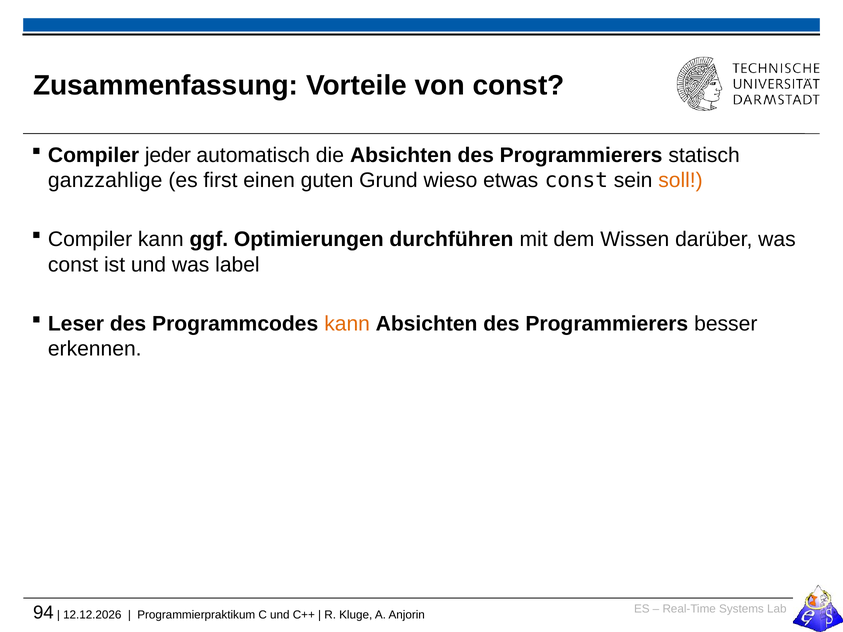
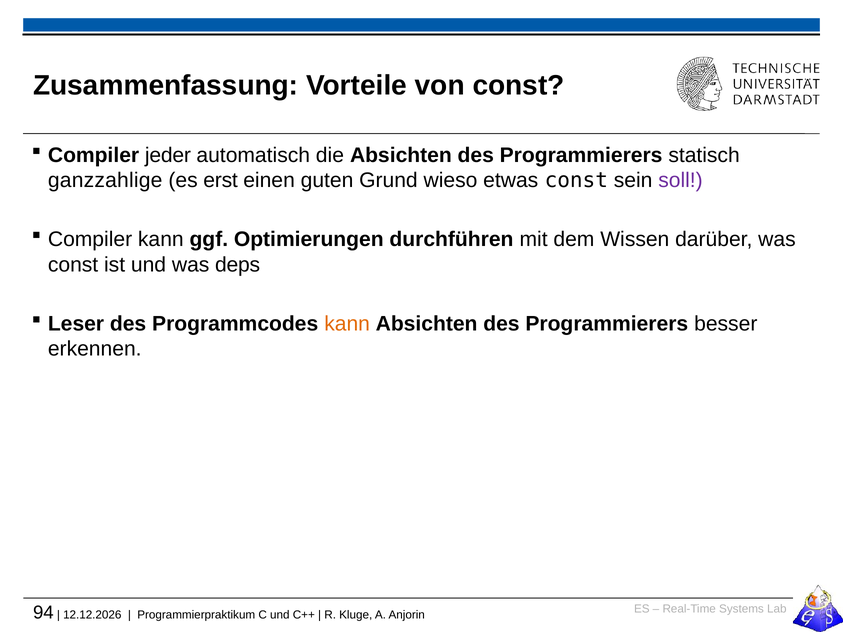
first: first -> erst (221, 180)
soll colour: orange -> purple (680, 180)
label: label -> deps (238, 265)
